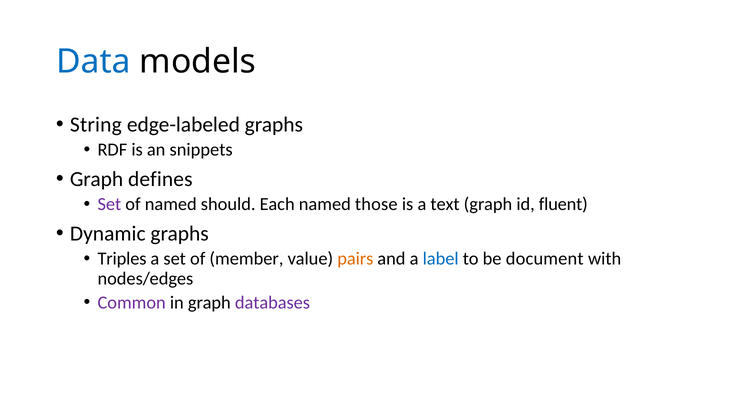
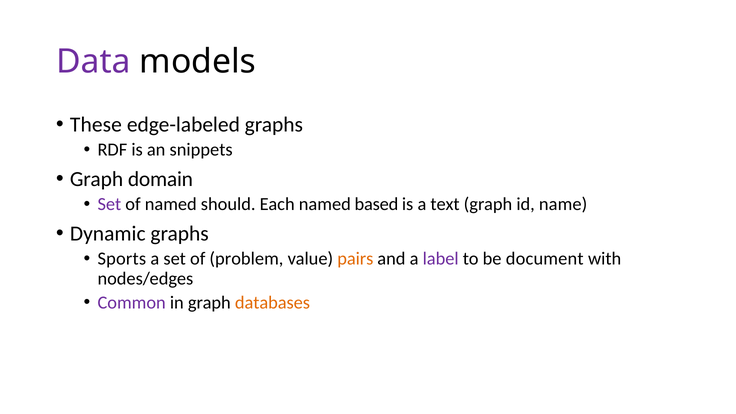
Data colour: blue -> purple (93, 62)
String: String -> These (96, 124)
defines: defines -> domain (160, 179)
those: those -> based (376, 204)
fluent: fluent -> name (563, 204)
Triples: Triples -> Sports (122, 259)
member: member -> problem (246, 259)
label colour: blue -> purple (441, 259)
databases colour: purple -> orange (272, 302)
